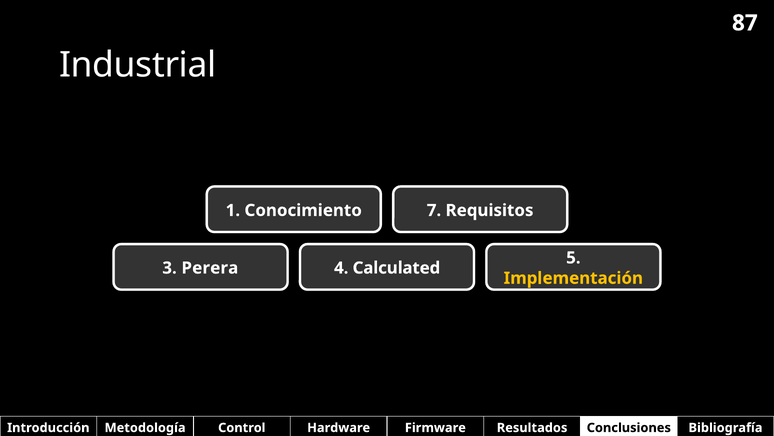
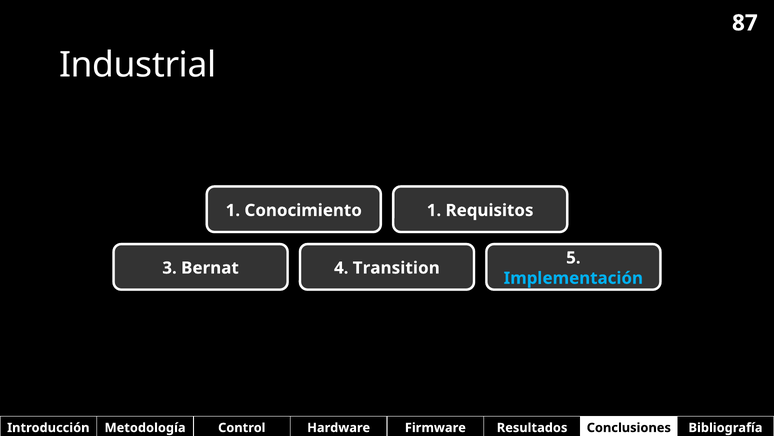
Conocimiento 7: 7 -> 1 (434, 210)
Perera: Perera -> Bernat (210, 268)
Calculated: Calculated -> Transition (396, 268)
Implementación colour: yellow -> light blue (573, 278)
